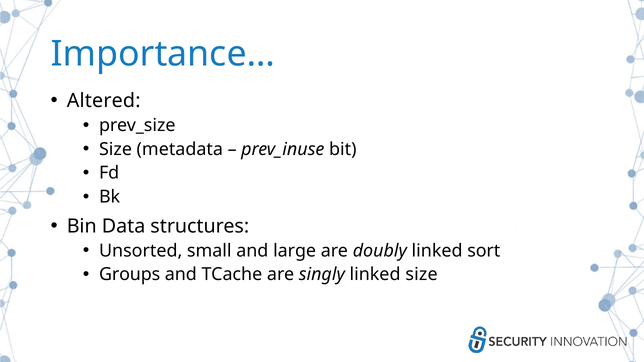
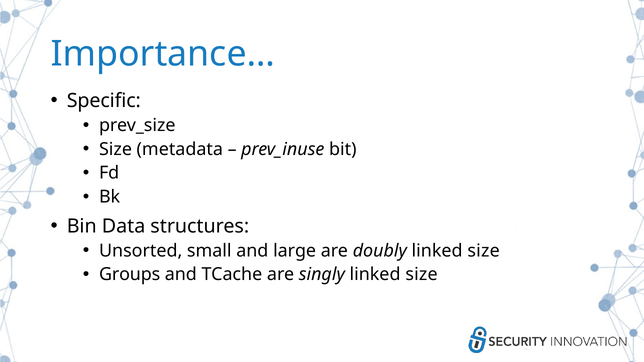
Altered: Altered -> Specific (104, 101)
doubly linked sort: sort -> size (484, 251)
